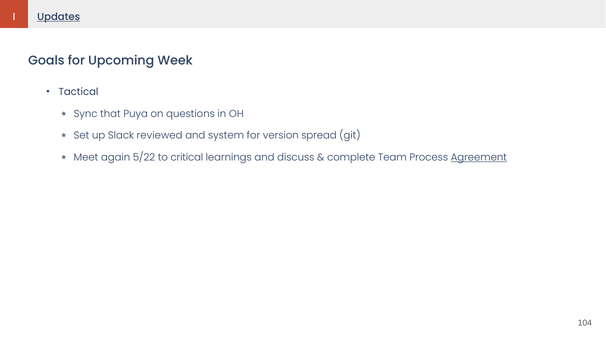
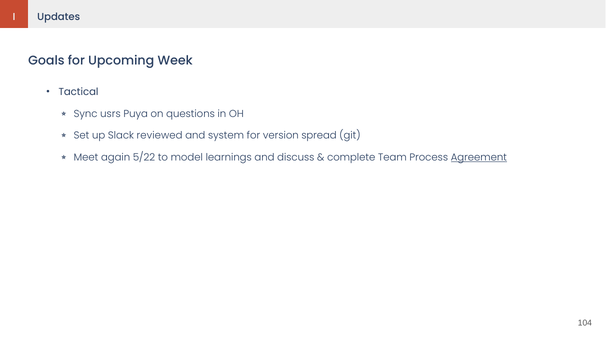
Updates underline: present -> none (59, 17)
that: that -> usrs (110, 114)
critical: critical -> model (187, 157)
